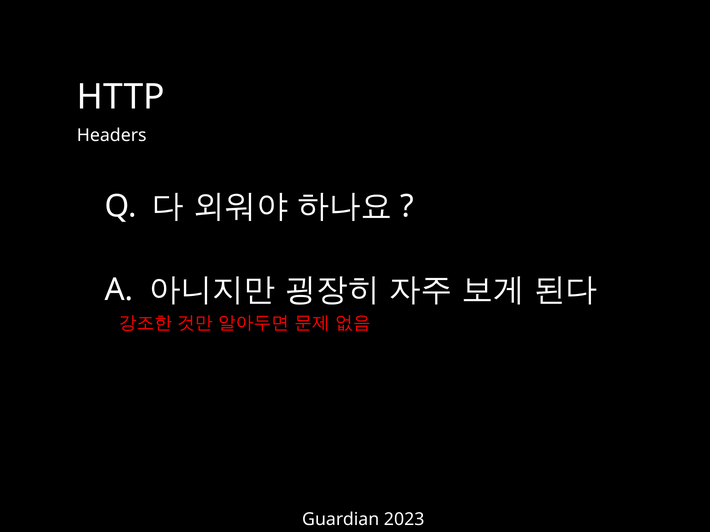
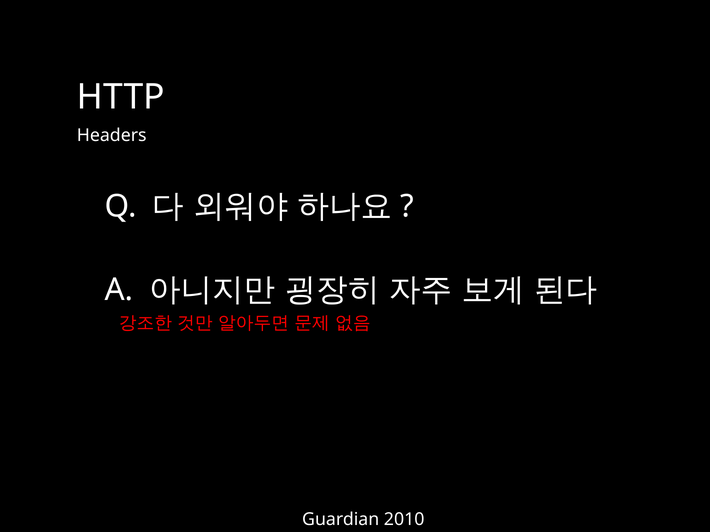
2023: 2023 -> 2010 (404, 520)
